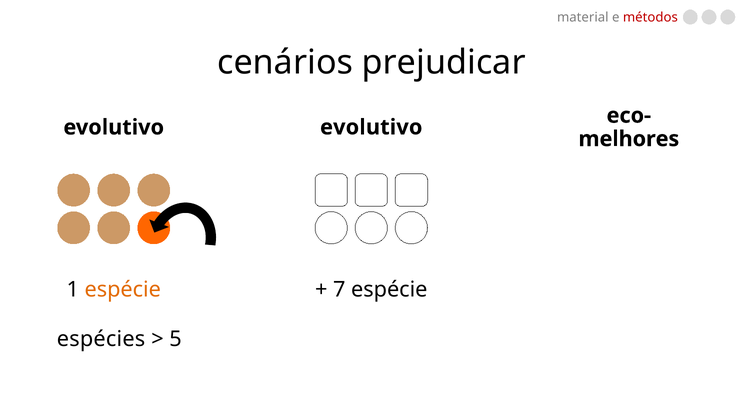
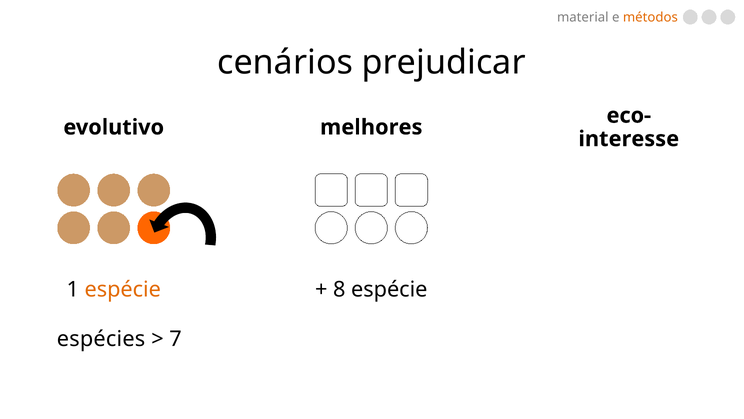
métodos colour: red -> orange (650, 17)
evolutivo evolutivo: evolutivo -> melhores (371, 127)
melhores: melhores -> interesse (629, 139)
7: 7 -> 8 (339, 289)
5: 5 -> 7 (176, 338)
